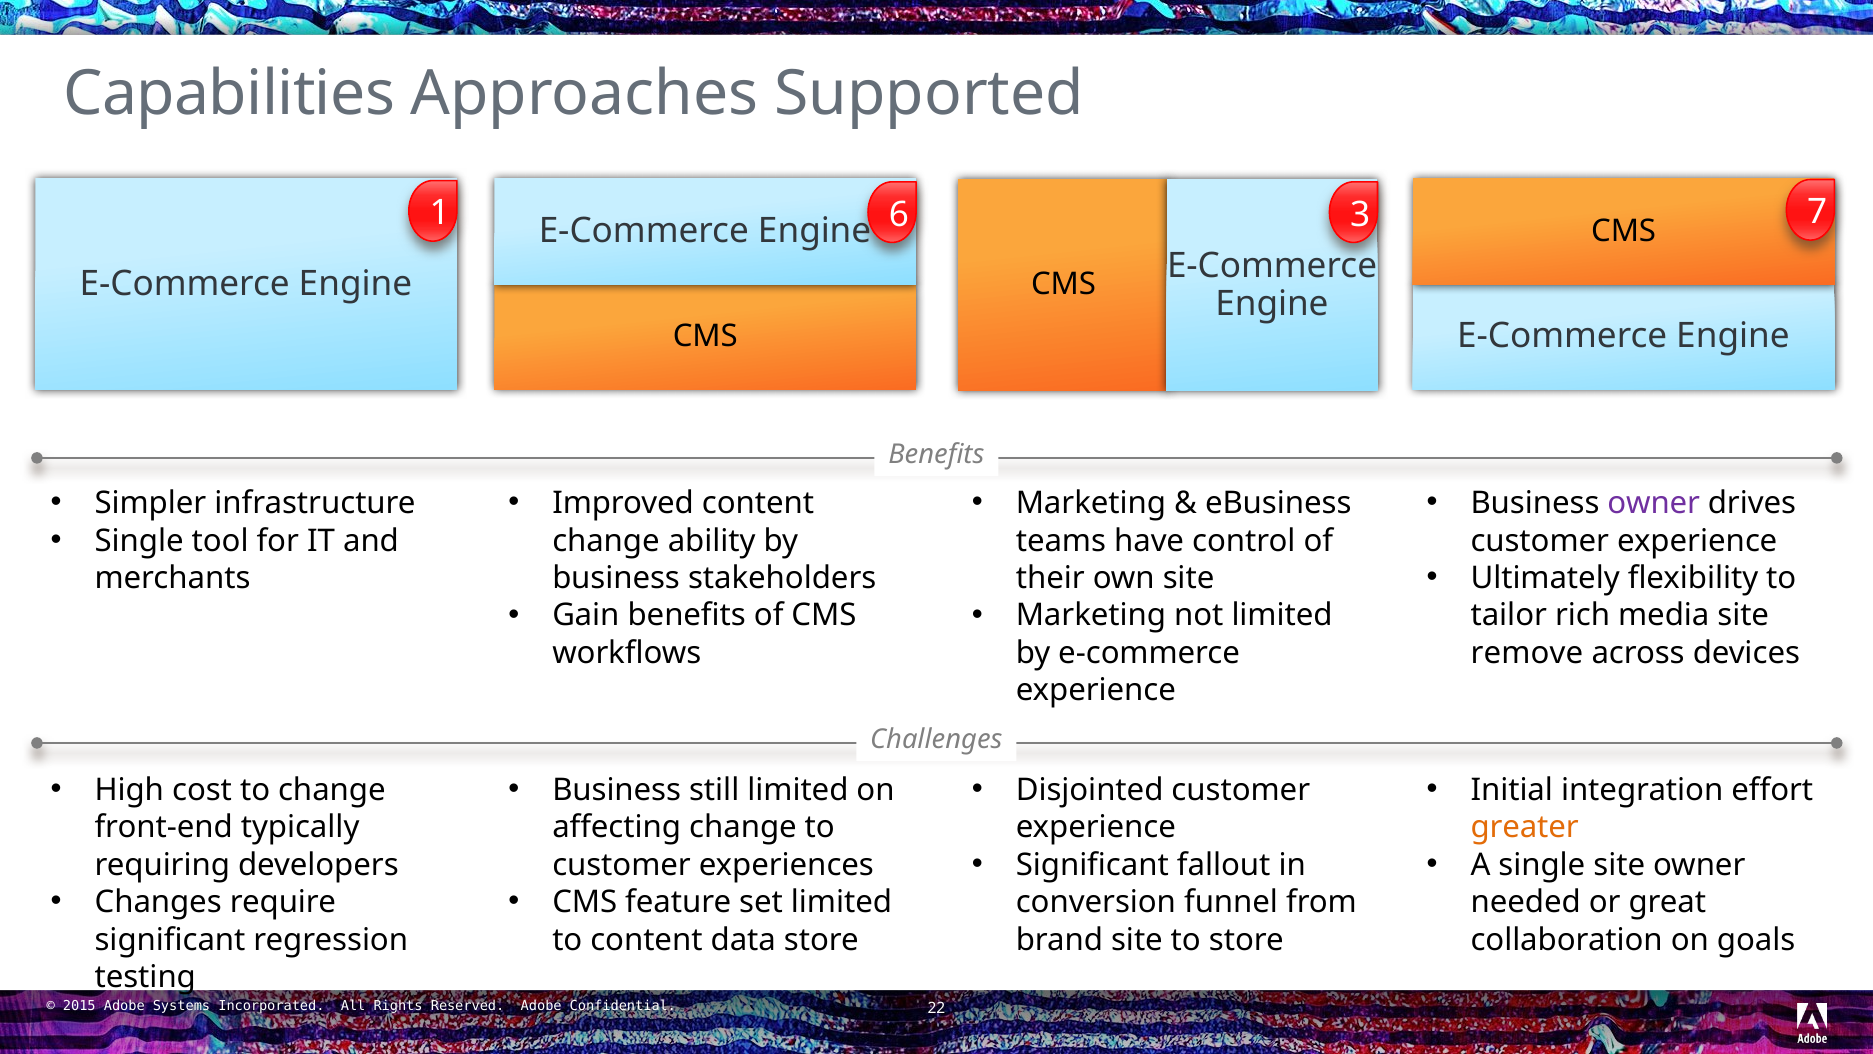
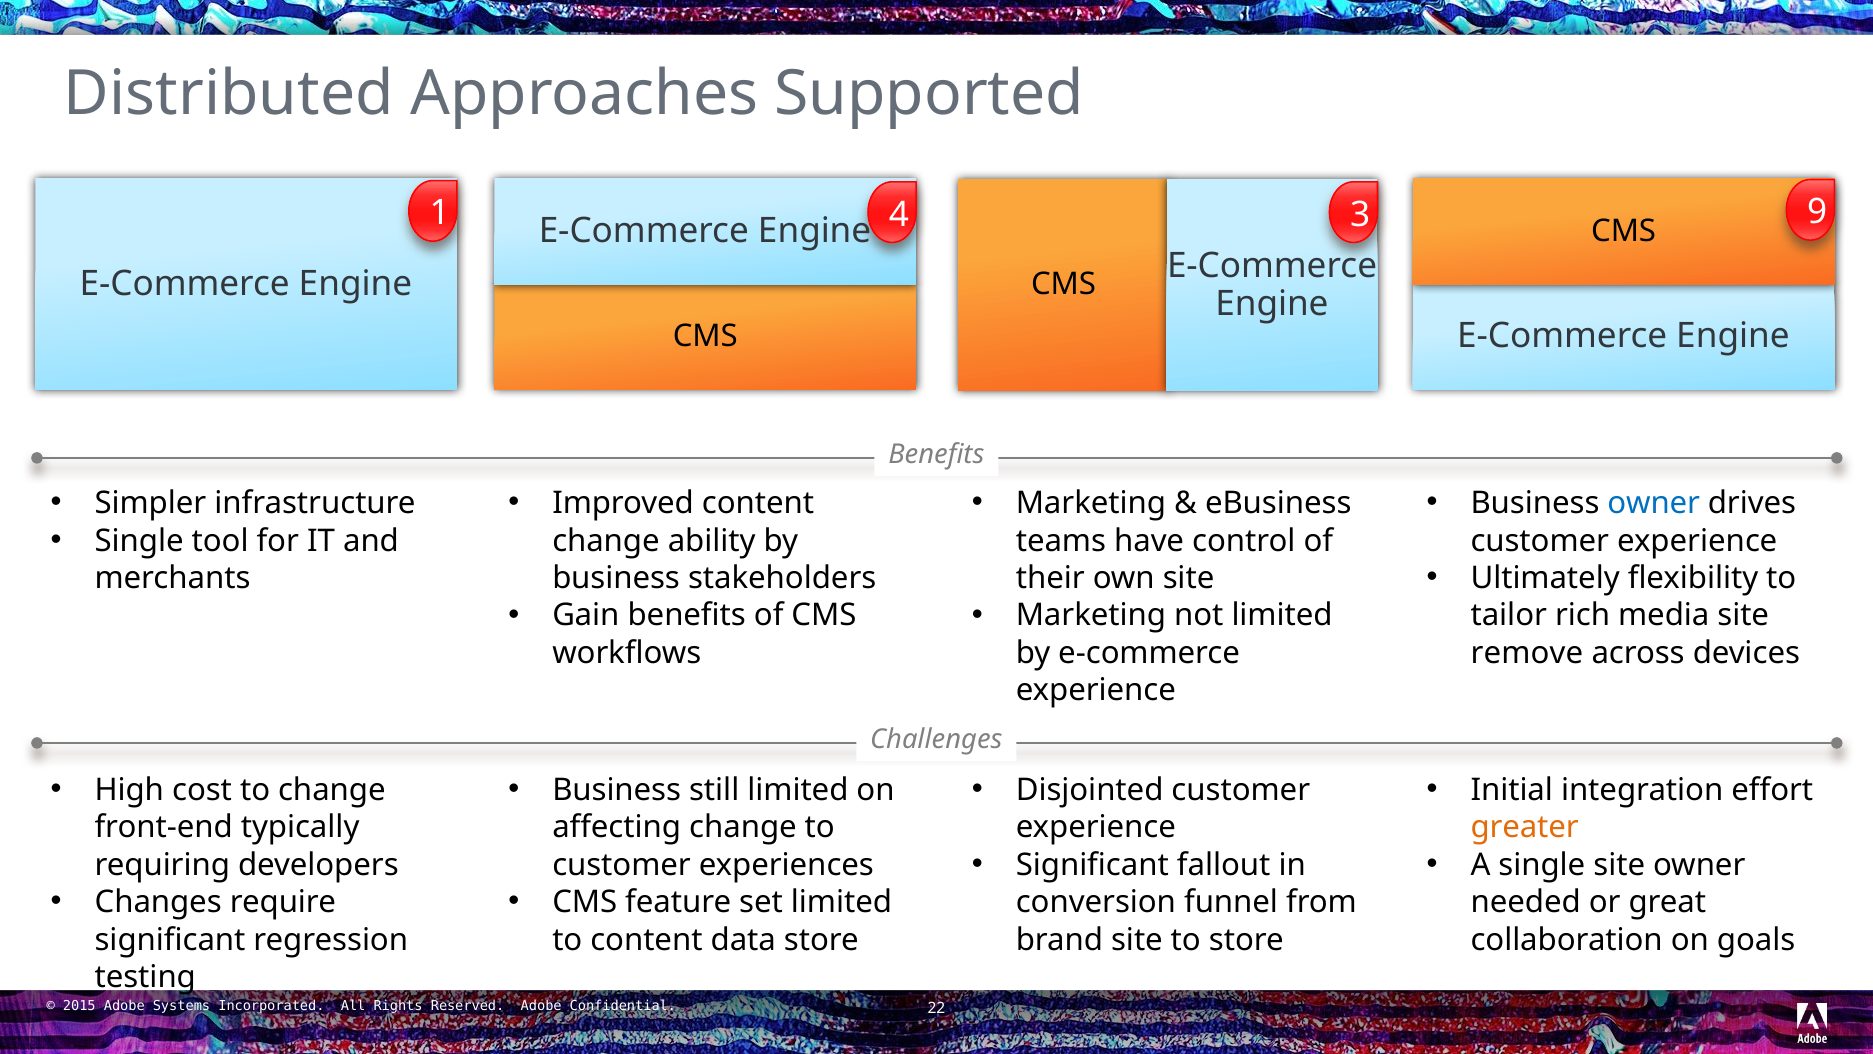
Capabilities: Capabilities -> Distributed (229, 94)
6: 6 -> 4 (899, 214)
7: 7 -> 9 (1817, 212)
owner colour: purple -> blue (1654, 503)
